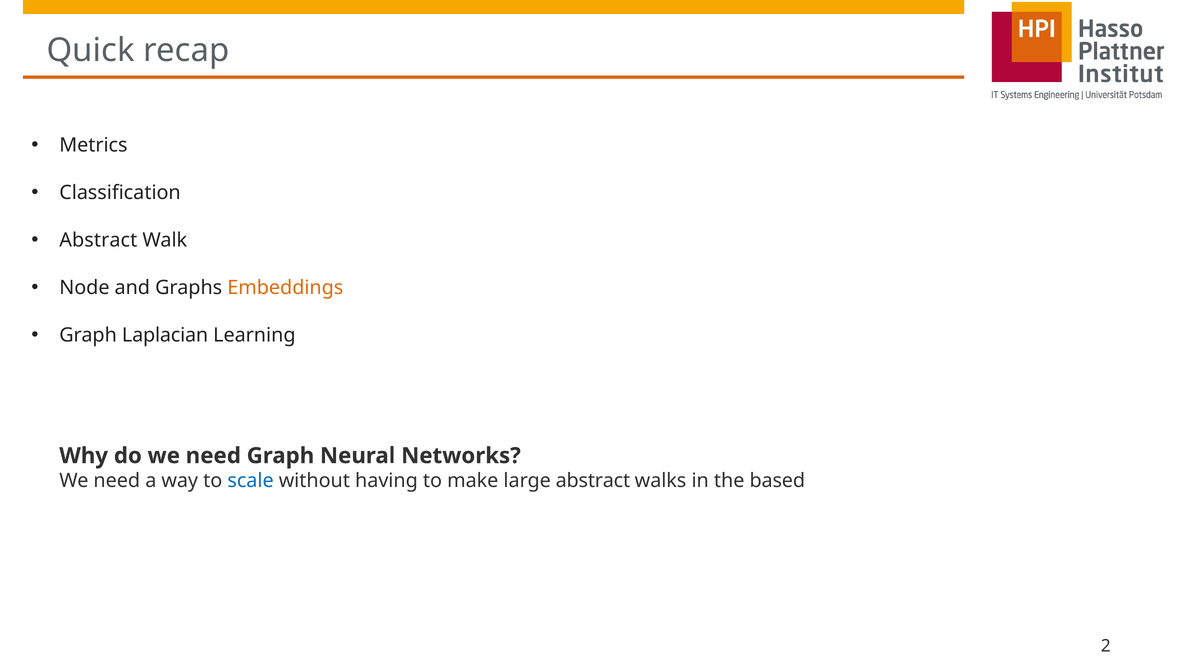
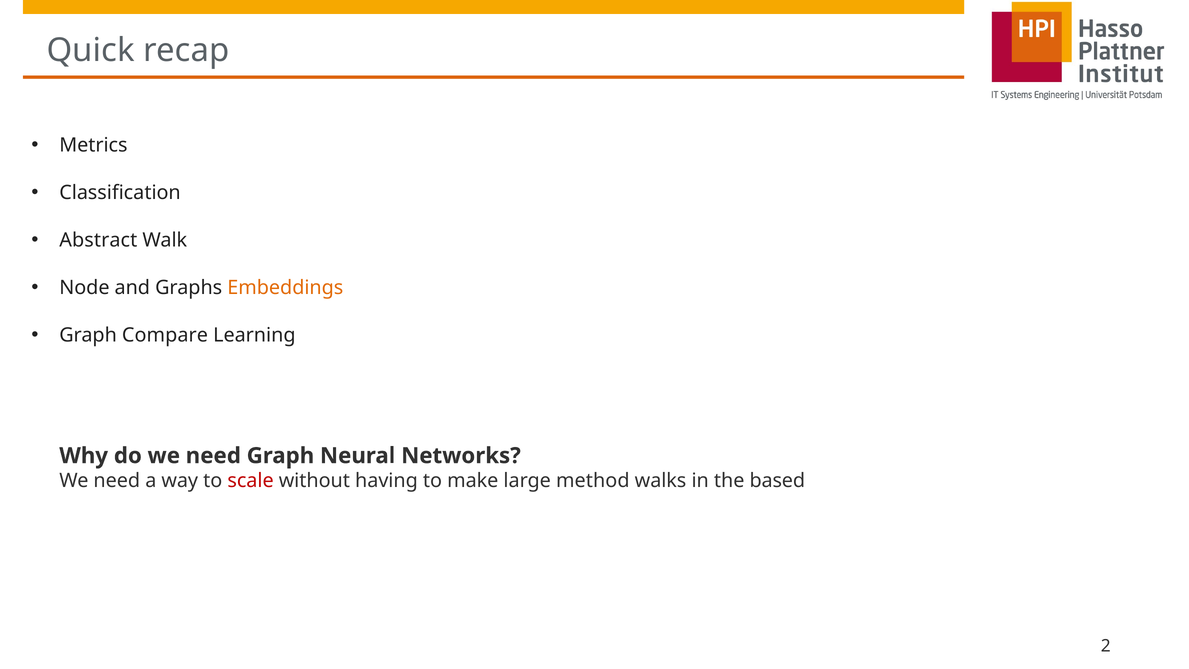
Laplacian: Laplacian -> Compare (165, 335)
scale colour: blue -> red (251, 481)
large abstract: abstract -> method (593, 481)
